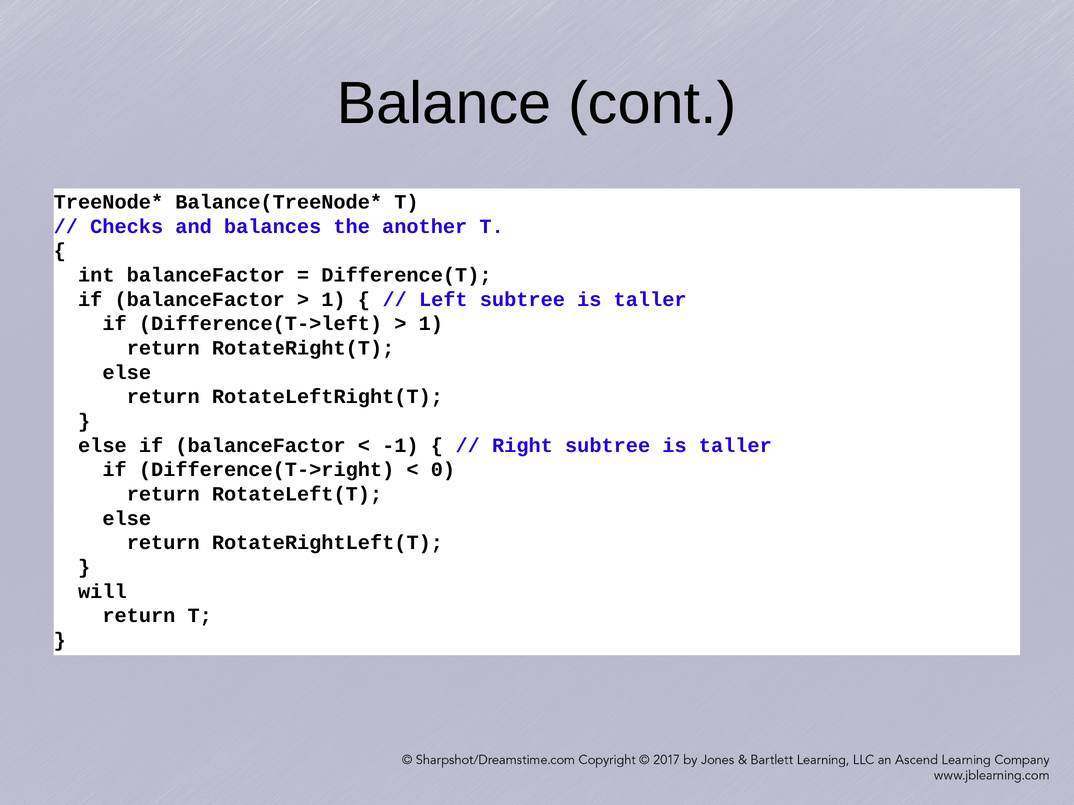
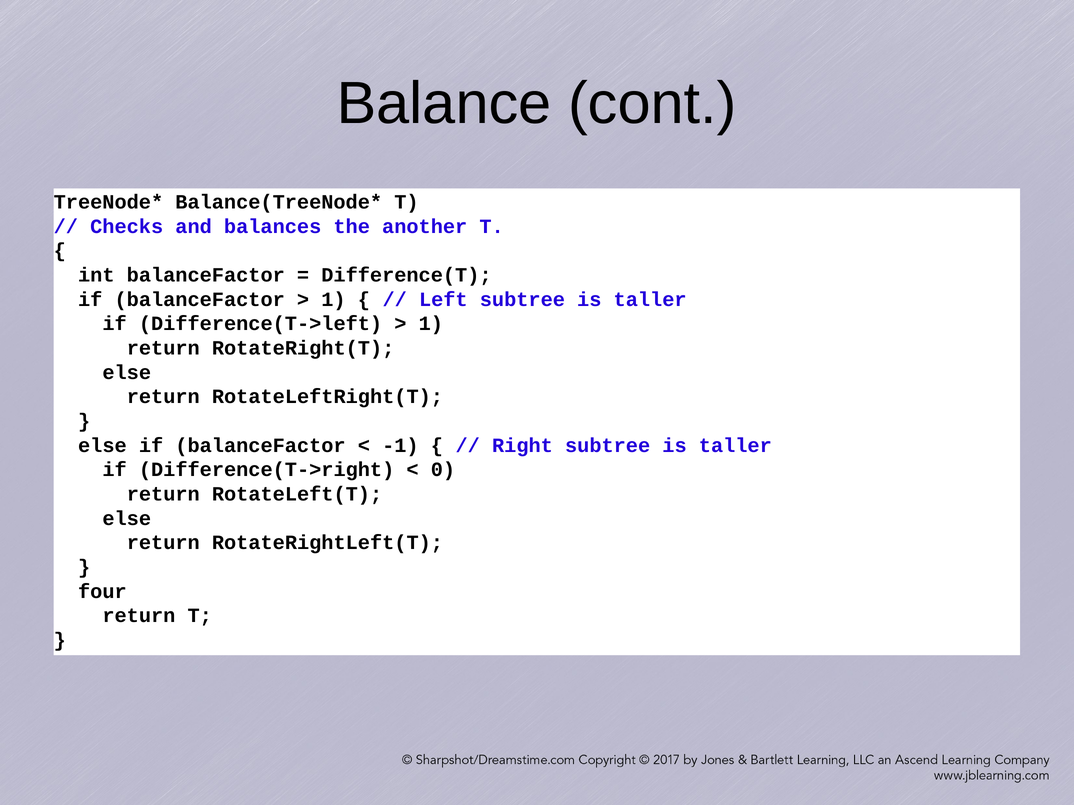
will: will -> four (102, 592)
